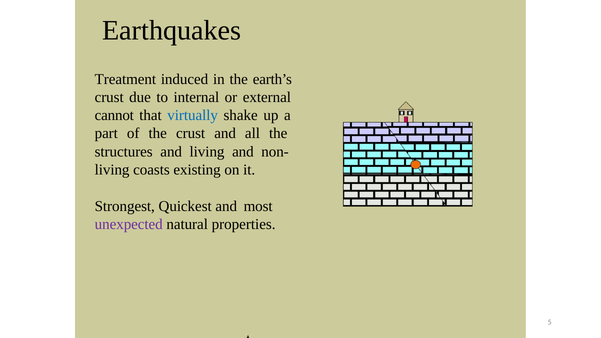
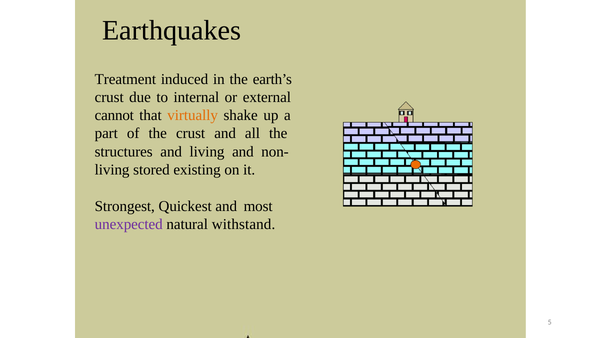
virtually colour: blue -> orange (193, 116)
coasts: coasts -> stored (151, 170)
properties: properties -> withstand (244, 225)
